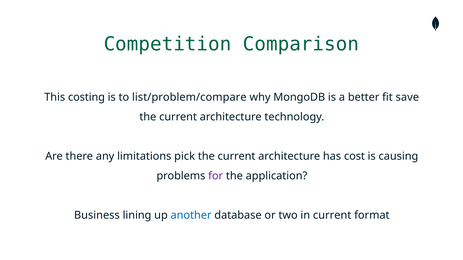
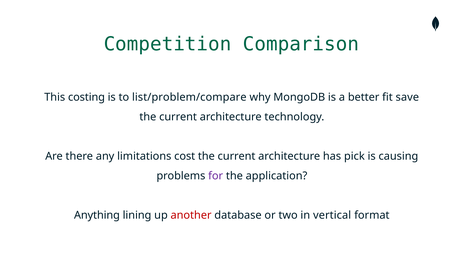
pick: pick -> cost (185, 156)
cost: cost -> pick (354, 156)
Business: Business -> Anything (97, 216)
another colour: blue -> red (191, 216)
in current: current -> vertical (332, 216)
